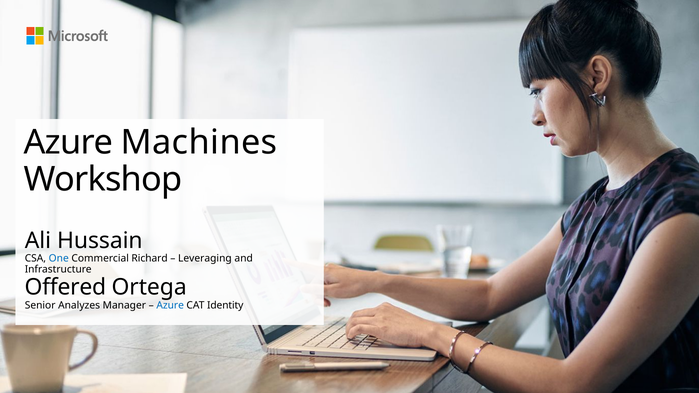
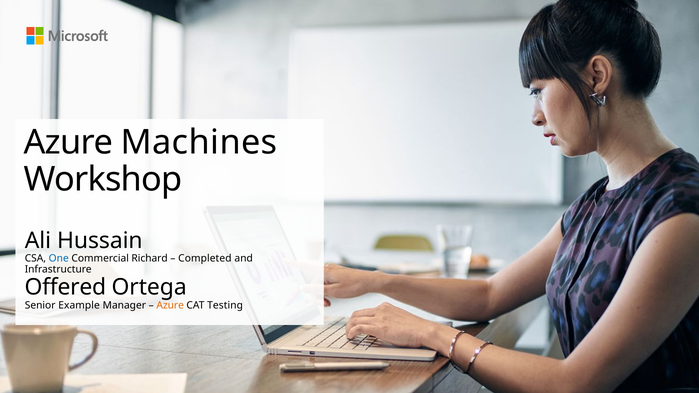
Leveraging: Leveraging -> Completed (205, 259)
Analyzes: Analyzes -> Example (79, 305)
Azure colour: blue -> orange (170, 305)
Identity: Identity -> Testing (225, 305)
